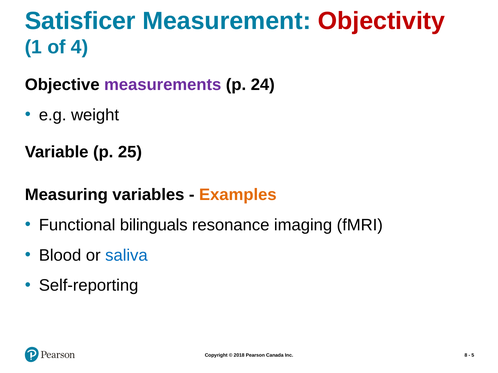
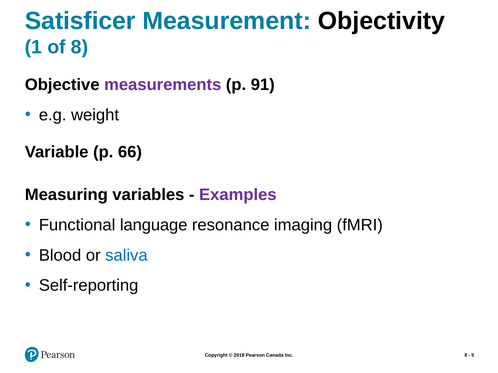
Objectivity colour: red -> black (382, 21)
of 4: 4 -> 8 (80, 47)
24: 24 -> 91 (263, 85)
25: 25 -> 66 (130, 152)
Examples colour: orange -> purple (238, 195)
bilinguals: bilinguals -> language (154, 225)
